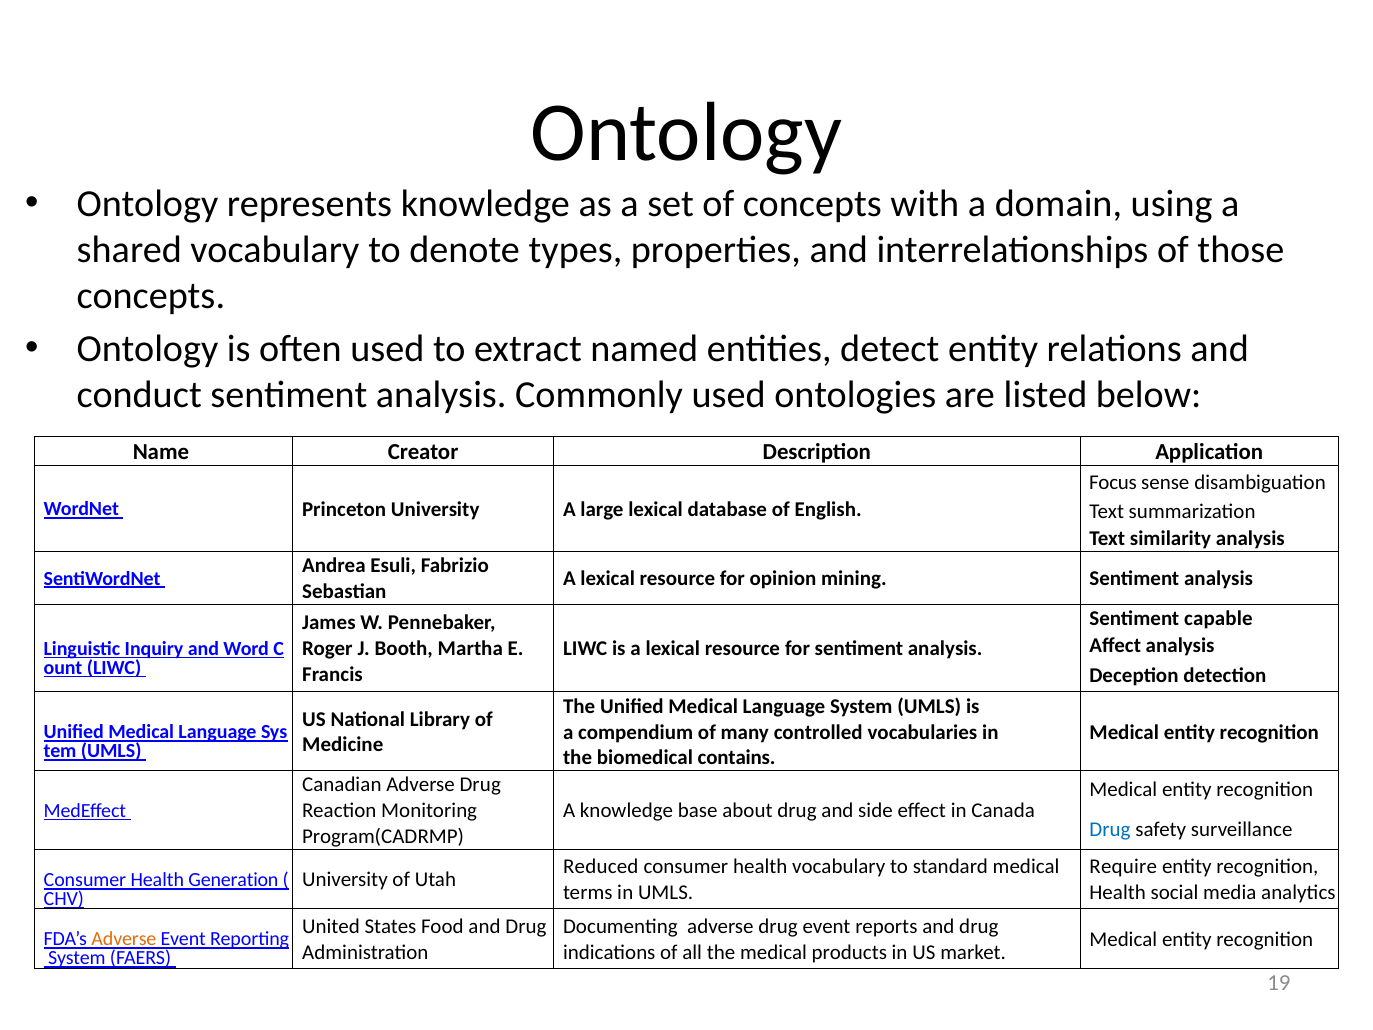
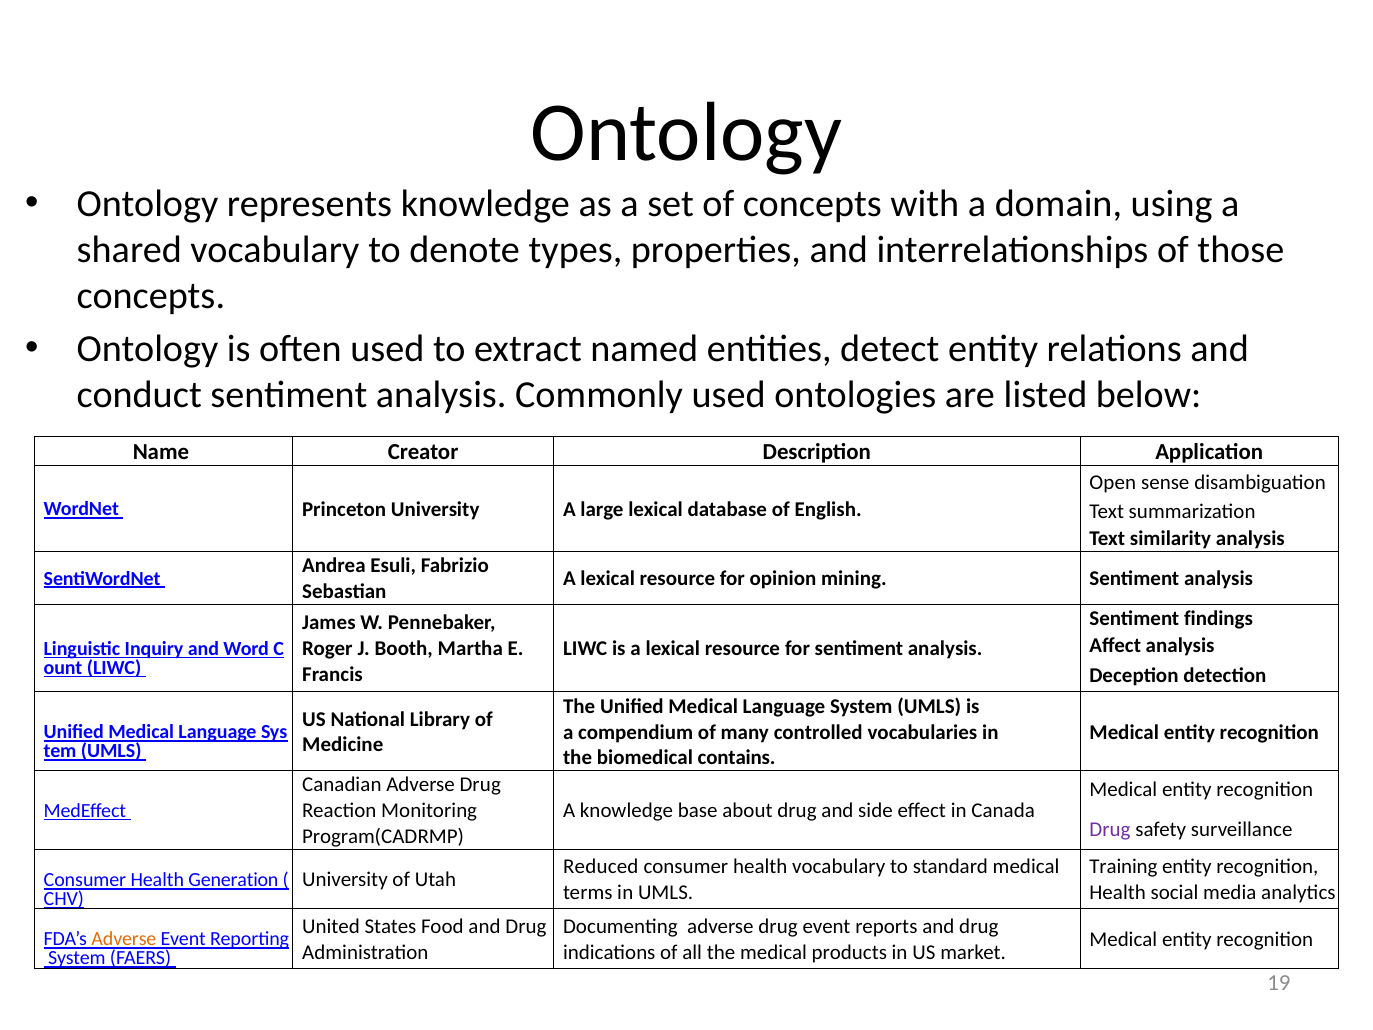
Focus: Focus -> Open (1113, 482)
capable: capable -> findings (1219, 618)
Drug colour: blue -> purple (1110, 829)
Require: Require -> Training (1123, 867)
